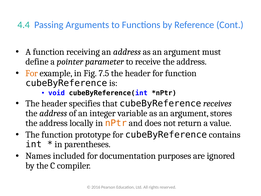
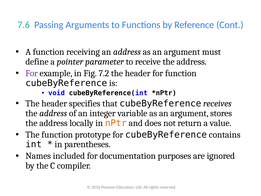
4.4: 4.4 -> 7.6 (24, 25)
For colour: orange -> purple (32, 73)
7.5: 7.5 -> 7.2 (104, 73)
